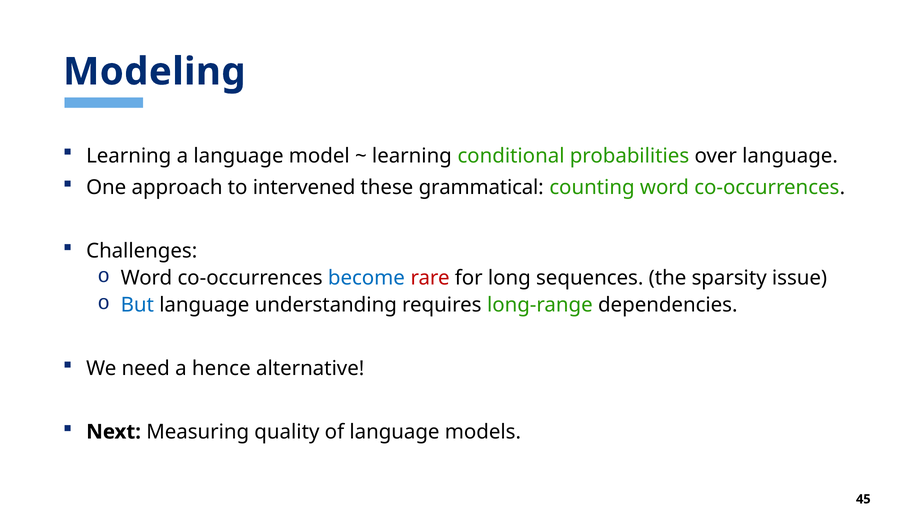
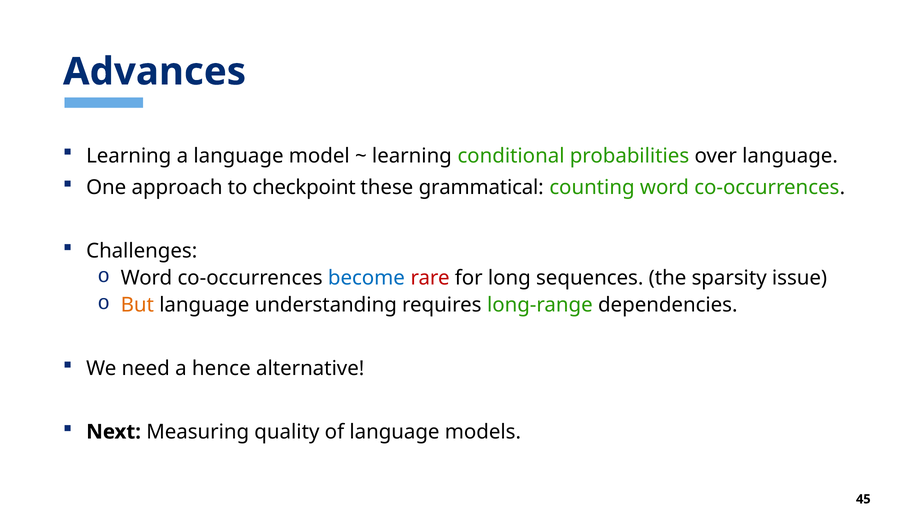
Modeling: Modeling -> Advances (155, 72)
intervened: intervened -> checkpoint (304, 188)
But colour: blue -> orange (137, 305)
